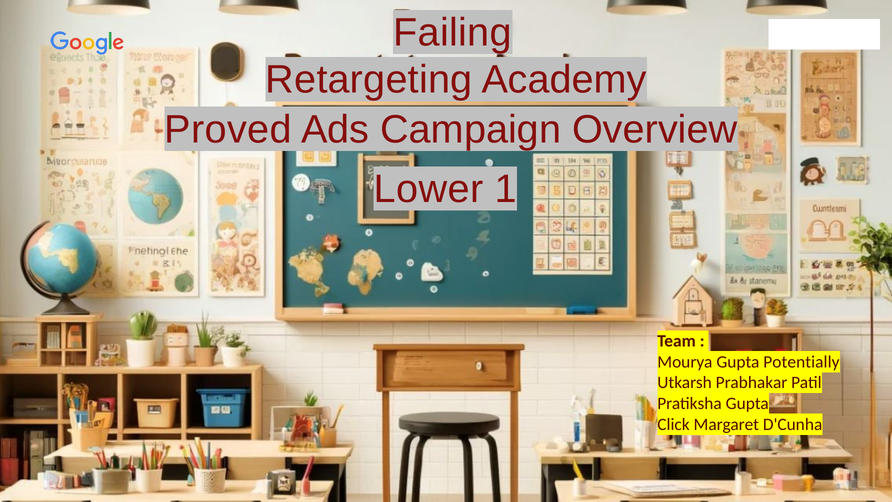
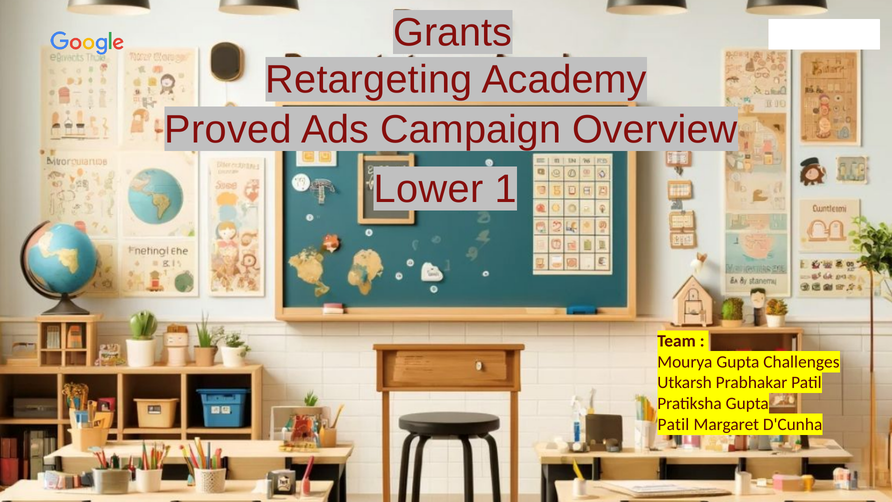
Failing: Failing -> Grants (453, 33)
Potentially: Potentially -> Challenges (801, 362)
Click: Click -> Patil (673, 424)
